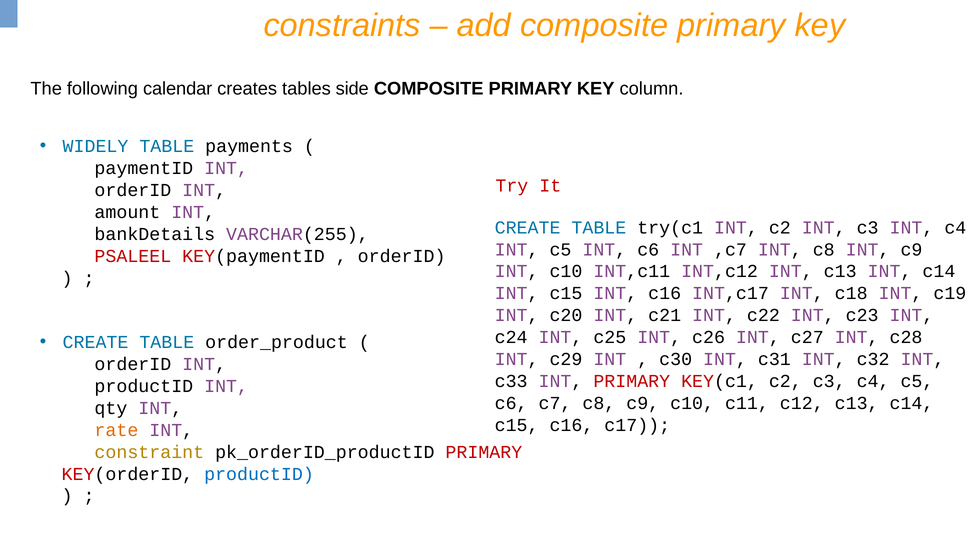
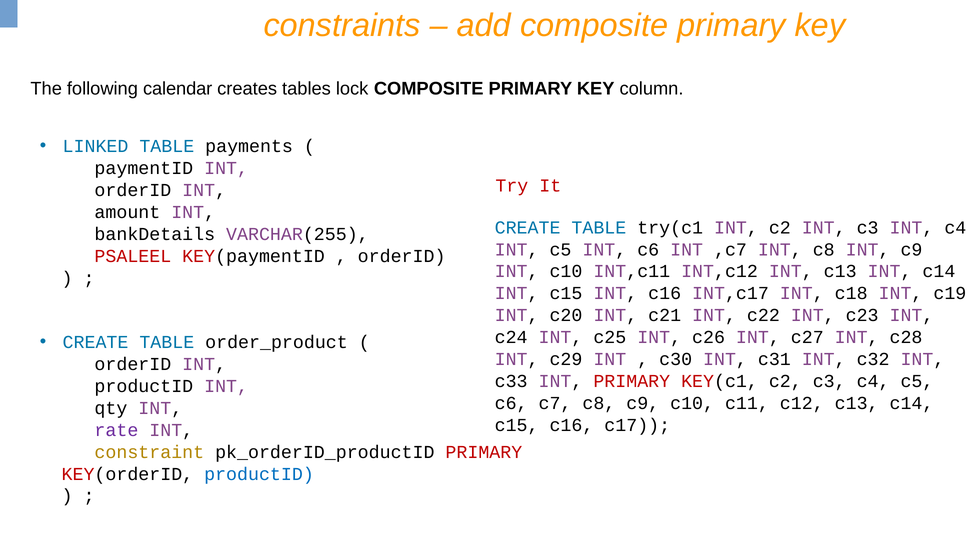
side: side -> lock (352, 88)
WIDELY: WIDELY -> LINKED (96, 146)
rate colour: orange -> purple (116, 430)
